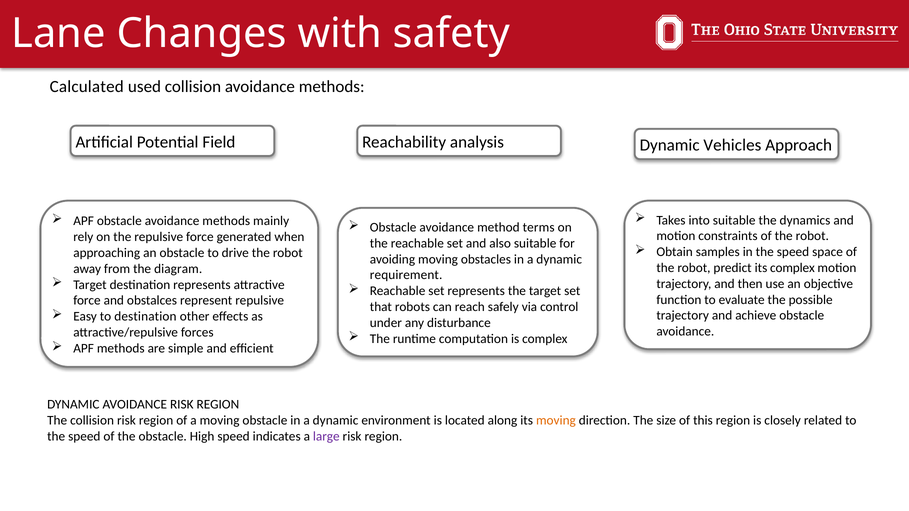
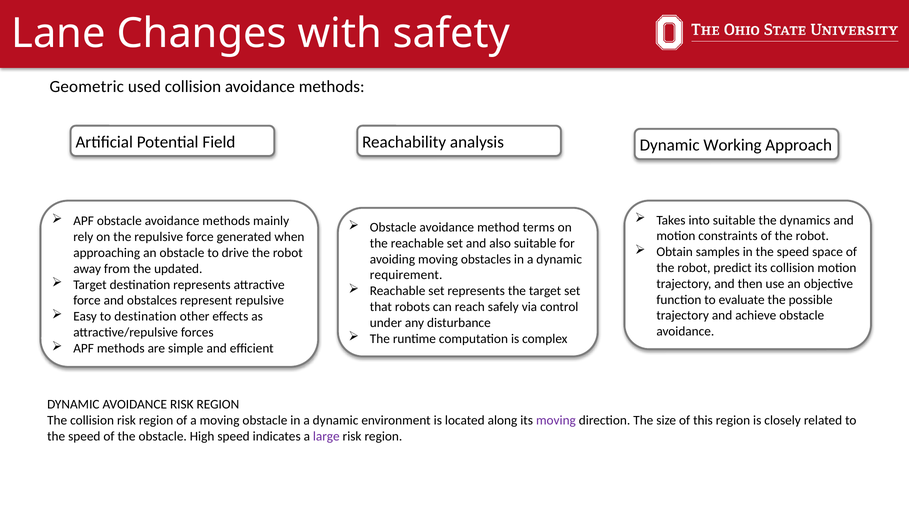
Calculated: Calculated -> Geometric (87, 87)
Vehicles: Vehicles -> Working (733, 145)
its complex: complex -> collision (792, 268)
diagram: diagram -> updated (178, 269)
moving colour: orange -> purple (556, 421)
